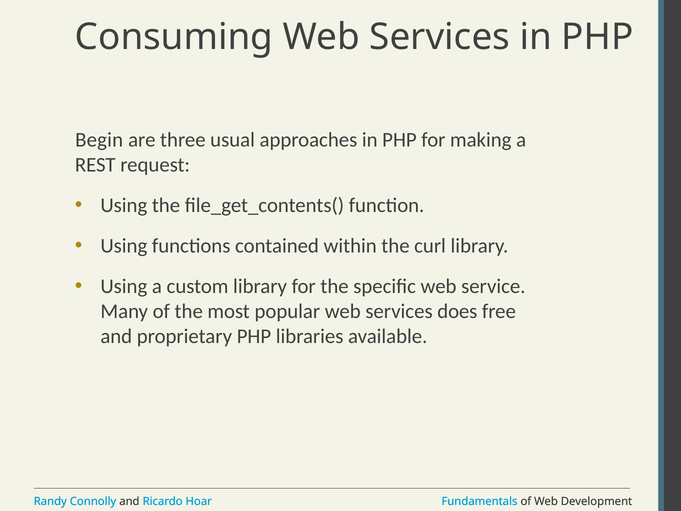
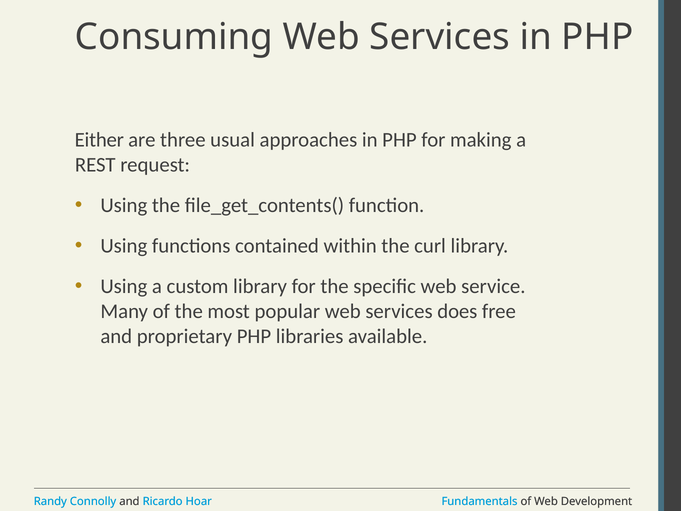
Begin: Begin -> Either (99, 140)
